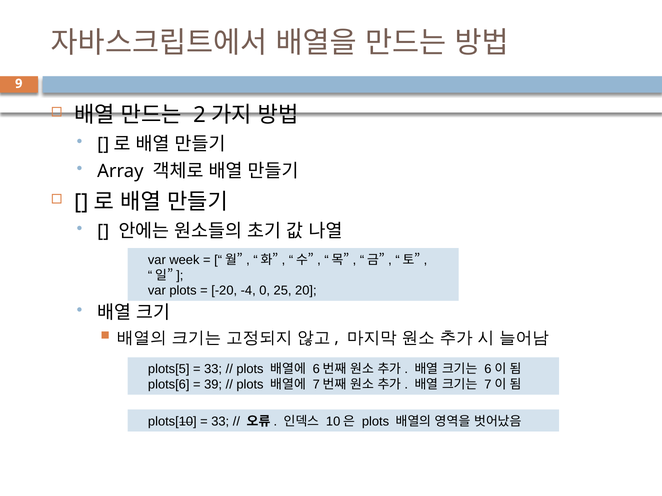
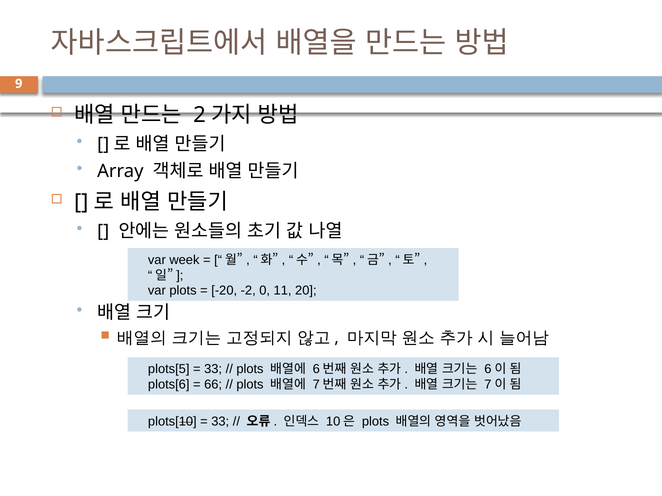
-4: -4 -> -2 (248, 291)
25: 25 -> 11 (283, 291)
39: 39 -> 66 (213, 385)
